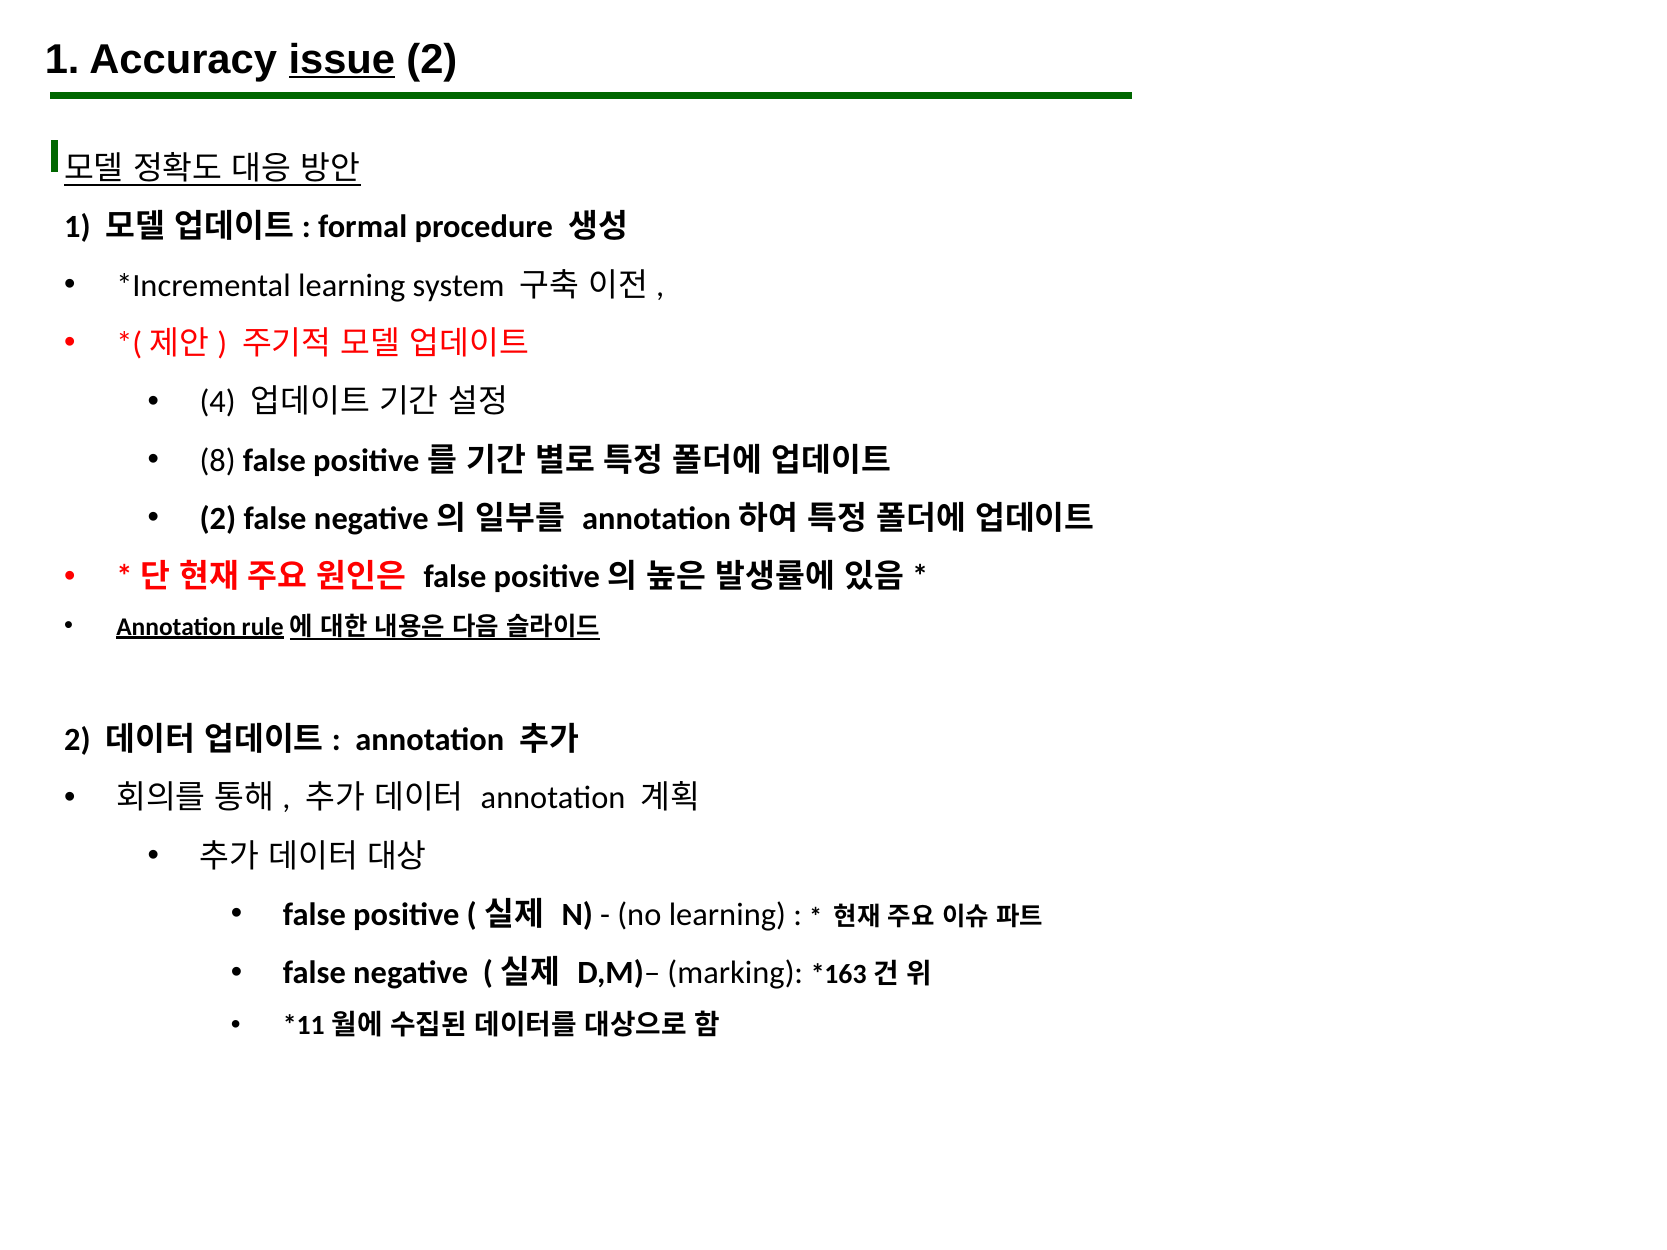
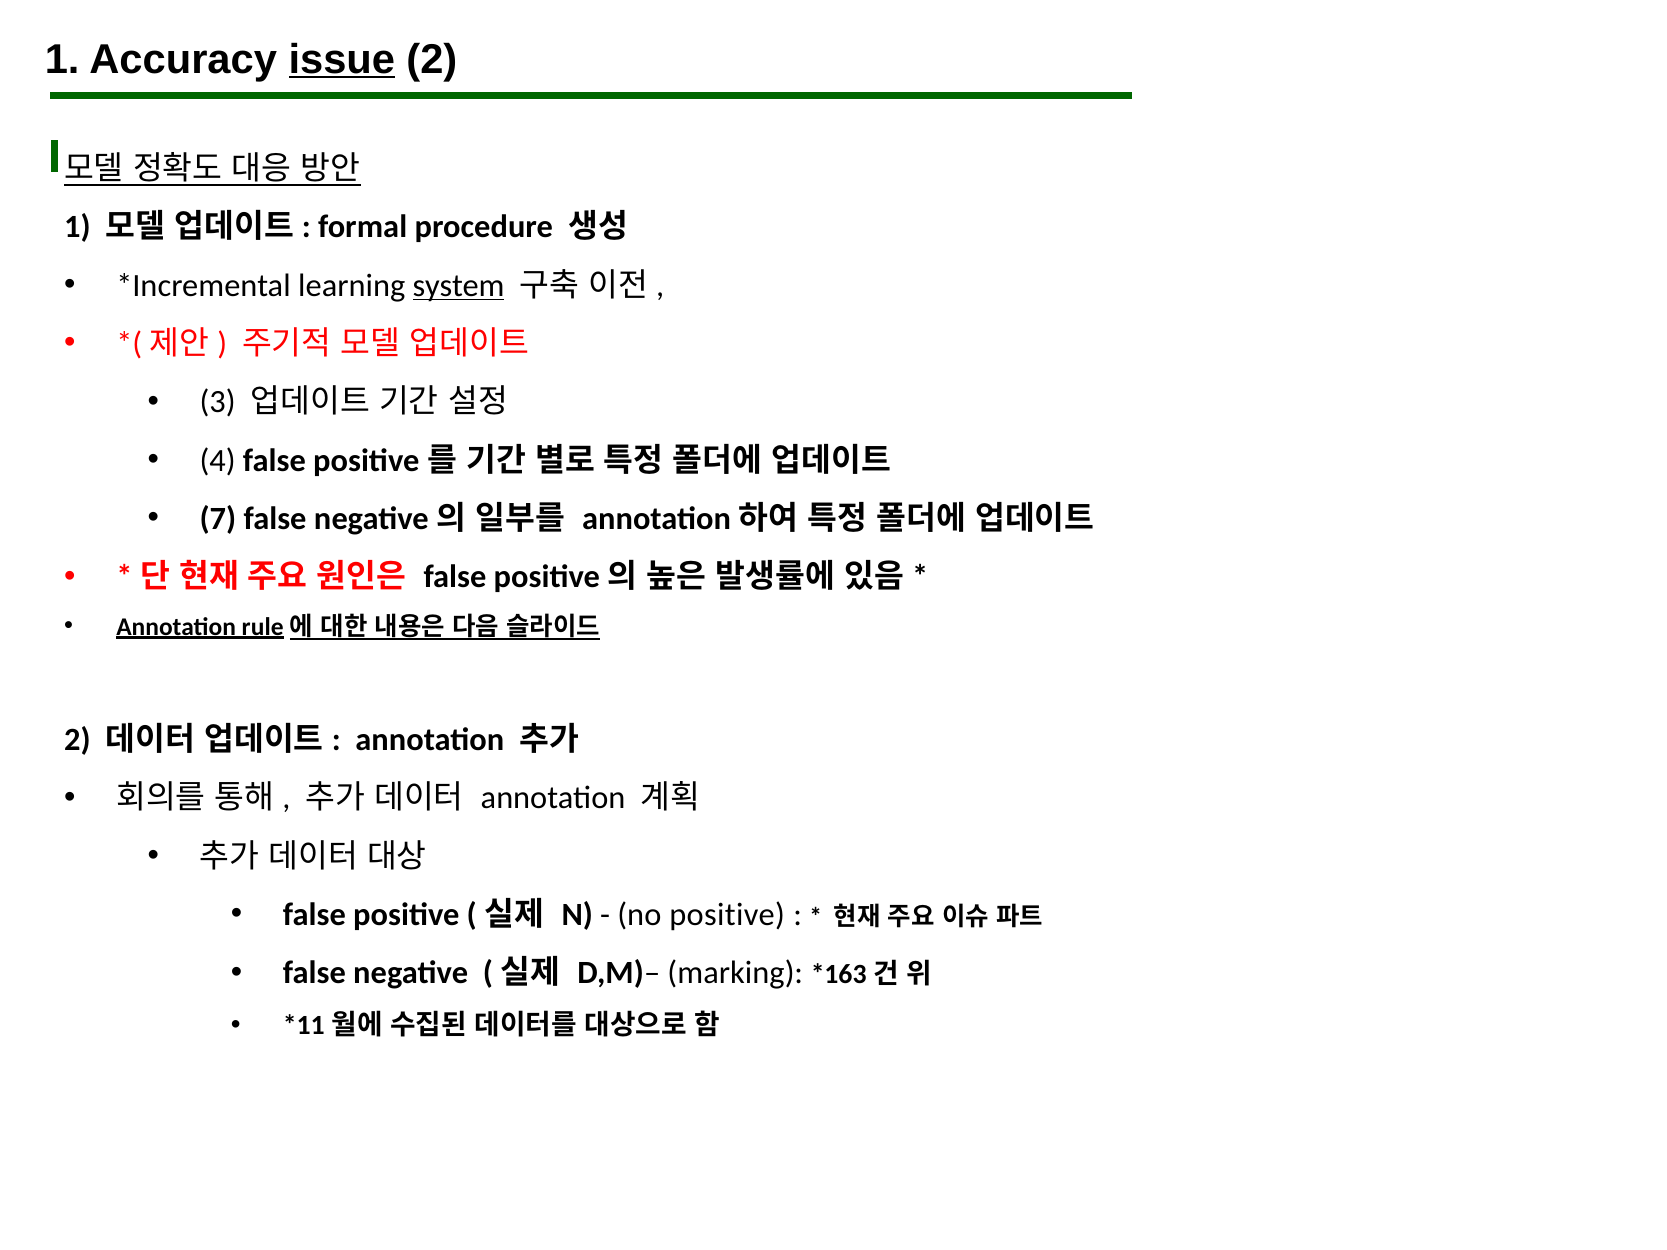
system underline: none -> present (459, 286)
4: 4 -> 3 (218, 402)
8: 8 -> 4 (218, 461)
2: 2 -> 7 (218, 519)
no learning: learning -> positive (727, 915)
